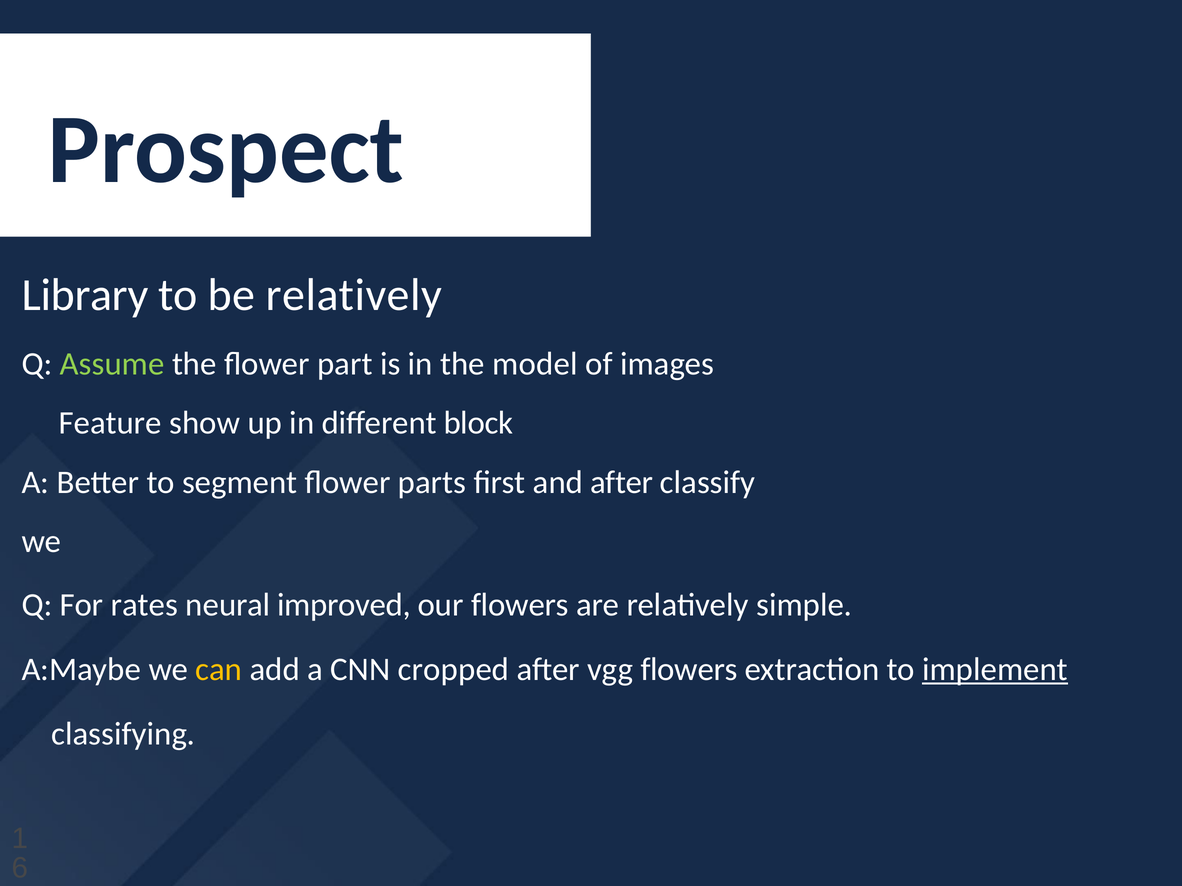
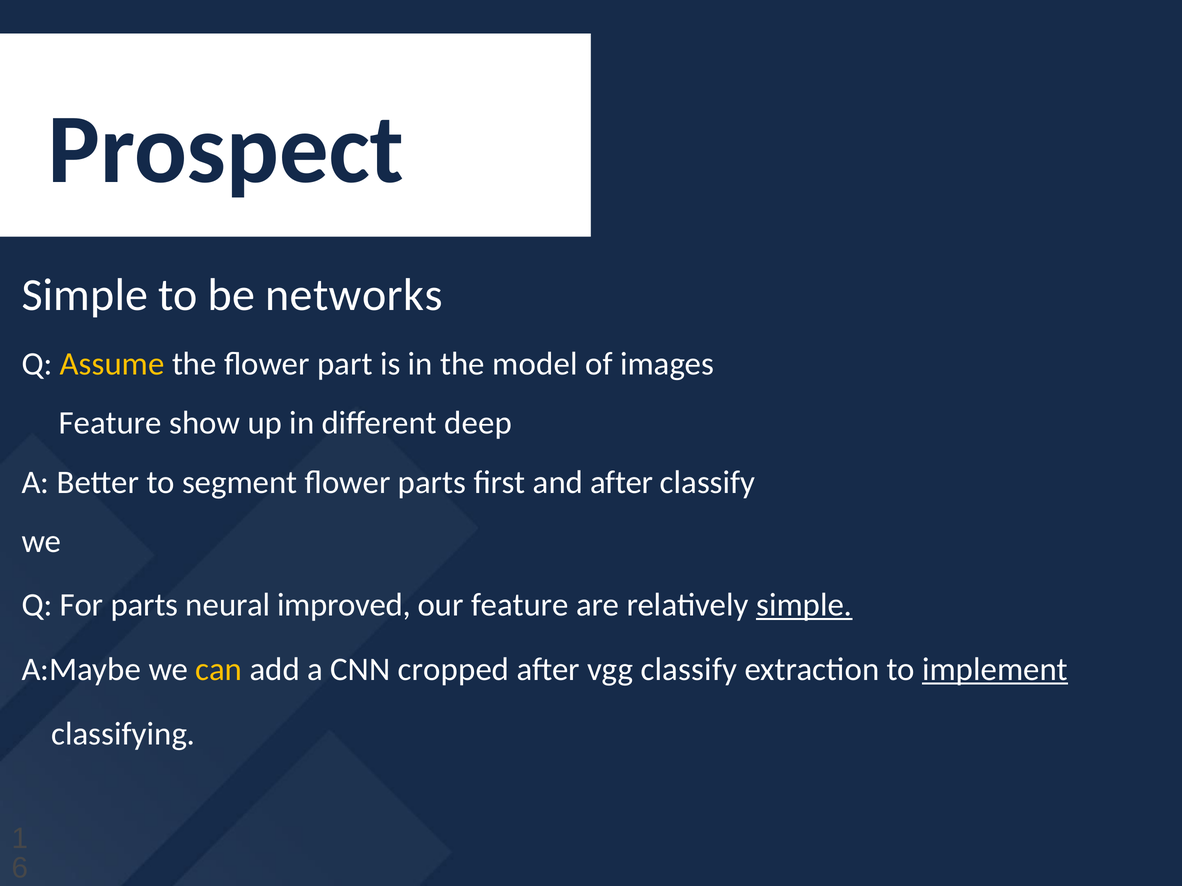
Library: Library -> Simple (85, 295)
be relatively: relatively -> networks (354, 295)
Assume colour: light green -> yellow (112, 364)
block: block -> deep (478, 423)
For rates: rates -> parts (145, 605)
our flowers: flowers -> feature (520, 605)
simple underline: none -> present (804, 605)
vgg flowers: flowers -> classify (689, 670)
